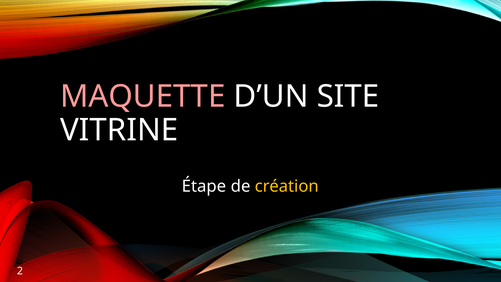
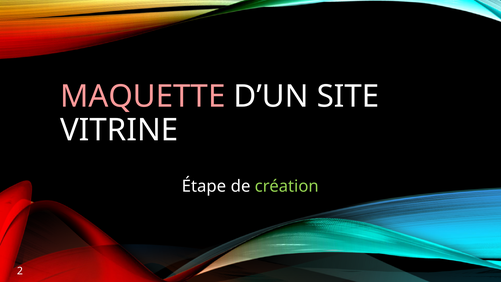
création colour: yellow -> light green (287, 186)
